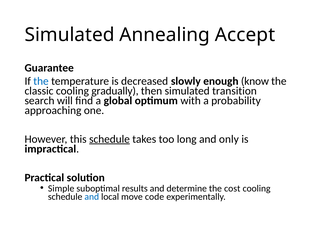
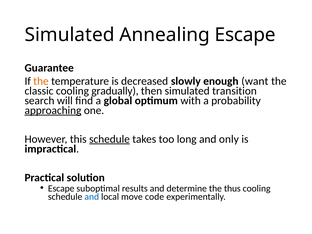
Annealing Accept: Accept -> Escape (245, 35)
the colour: blue -> orange (41, 81)
know: know -> want (255, 81)
approaching underline: none -> present (53, 110)
Simple: Simple -> Escape (61, 188)
cost: cost -> thus (232, 188)
